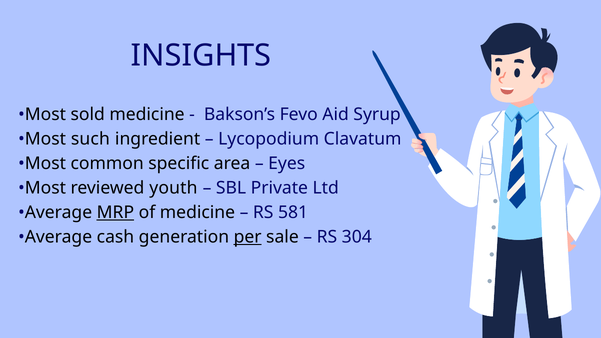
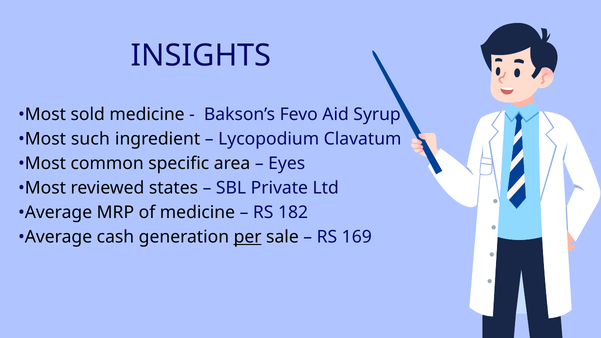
youth: youth -> states (173, 188)
MRP underline: present -> none (115, 213)
581: 581 -> 182 (293, 213)
304: 304 -> 169 (357, 237)
